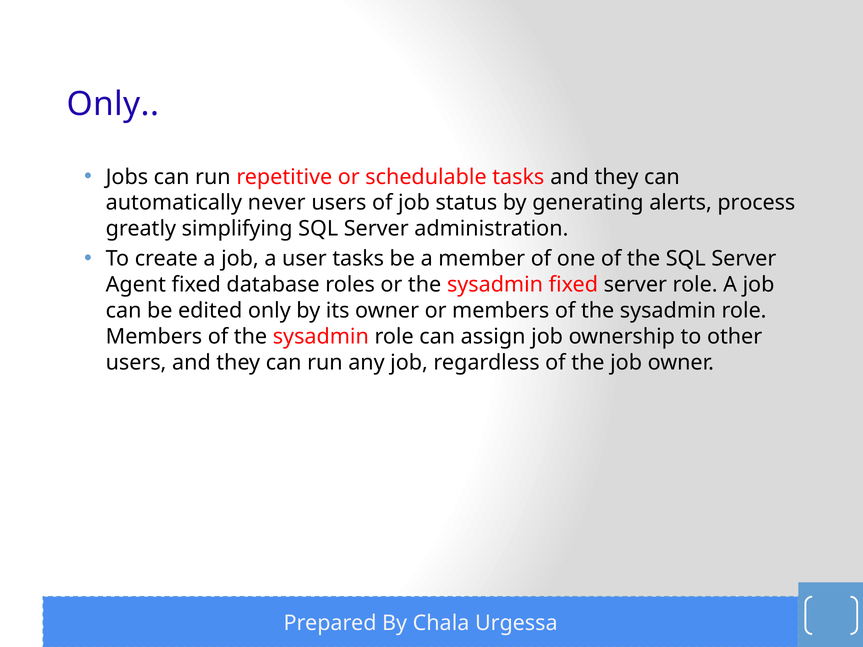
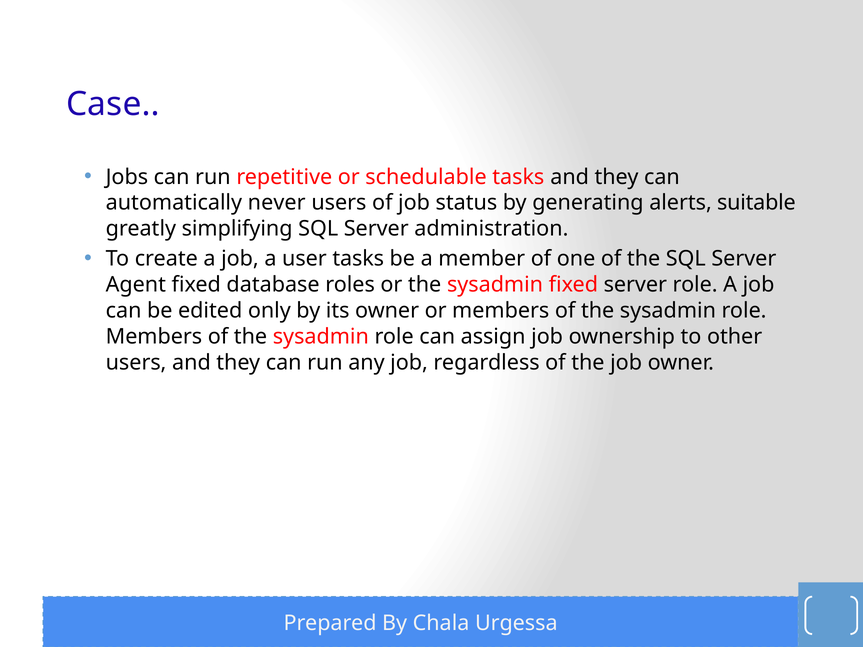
Only: Only -> Case (113, 104)
process: process -> suitable (756, 203)
